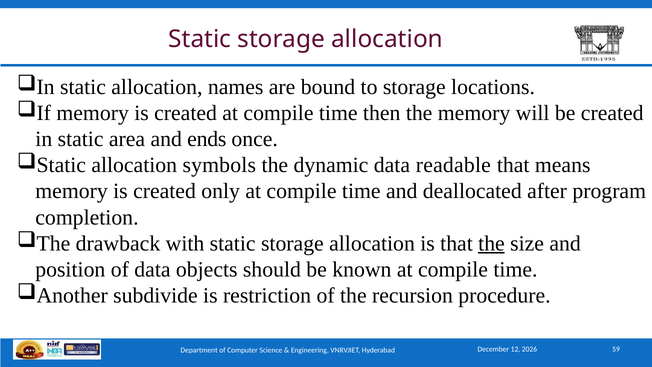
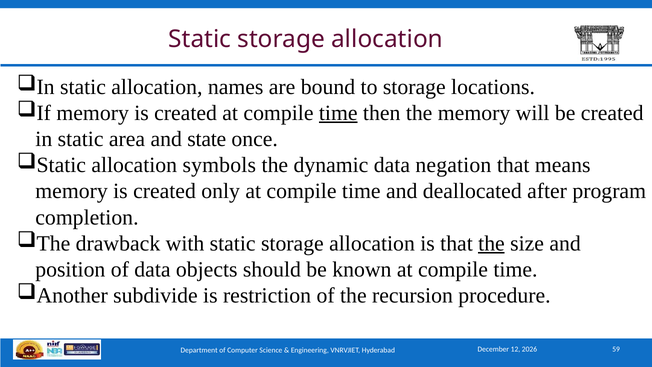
time underline: none -> present (338, 113)
ends: ends -> state (207, 139)
readable: readable -> negation (453, 165)
